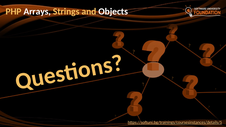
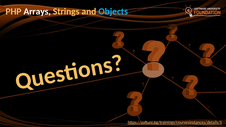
Objects colour: white -> light blue (113, 11)
